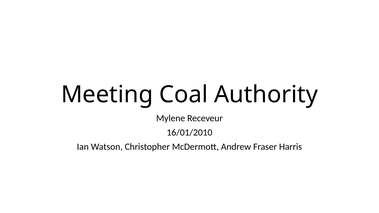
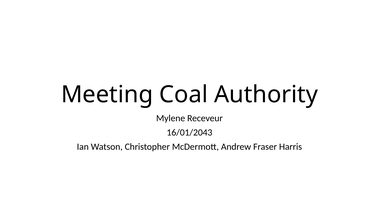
16/01/2010: 16/01/2010 -> 16/01/2043 (189, 133)
